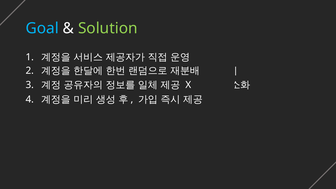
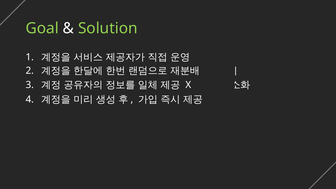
Goal colour: light blue -> light green (42, 28)
